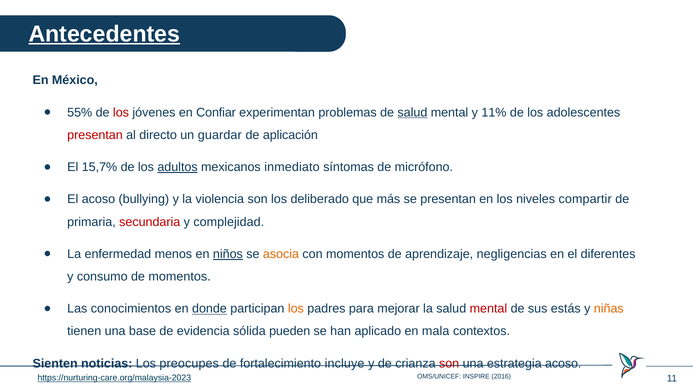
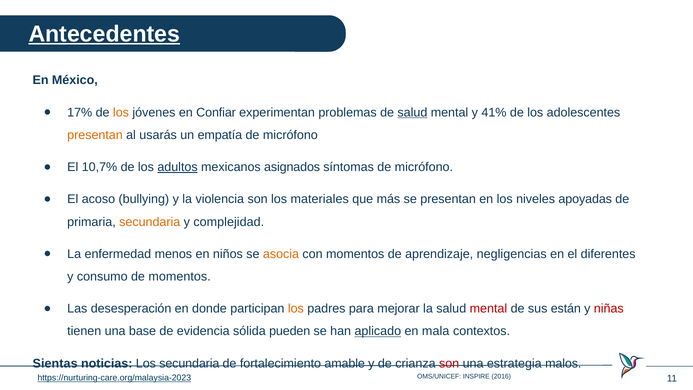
55%: 55% -> 17% (80, 112)
los colour: red -> orange (121, 112)
11%: 11% -> 41% (494, 112)
presentan colour: red -> orange (95, 135)
directo: directo -> usarás (158, 135)
guardar: guardar -> empatía (220, 135)
aplicación: aplicación -> micrófono (290, 135)
15,7%: 15,7% -> 10,7% (99, 167)
inmediato: inmediato -> asignados (292, 167)
deliberado: deliberado -> materiales (320, 199)
compartir: compartir -> apoyadas (585, 199)
secundaria colour: red -> orange (150, 222)
niños underline: present -> none (228, 254)
conocimientos: conocimientos -> desesperación (131, 309)
donde underline: present -> none (209, 309)
estás: estás -> están (566, 309)
niñas colour: orange -> red (609, 309)
aplicado underline: none -> present (378, 331)
Sienten: Sienten -> Sientas (55, 363)
Los preocupes: preocupes -> secundaria (189, 363)
incluye: incluye -> amable (345, 363)
estrategia acoso: acoso -> malos (563, 363)
